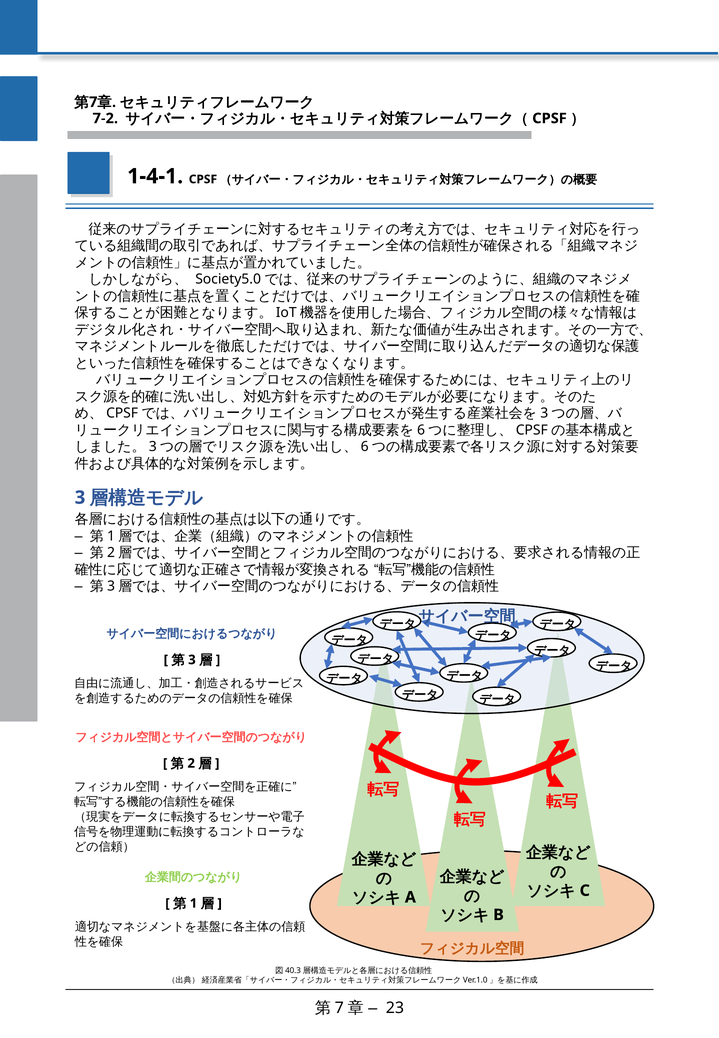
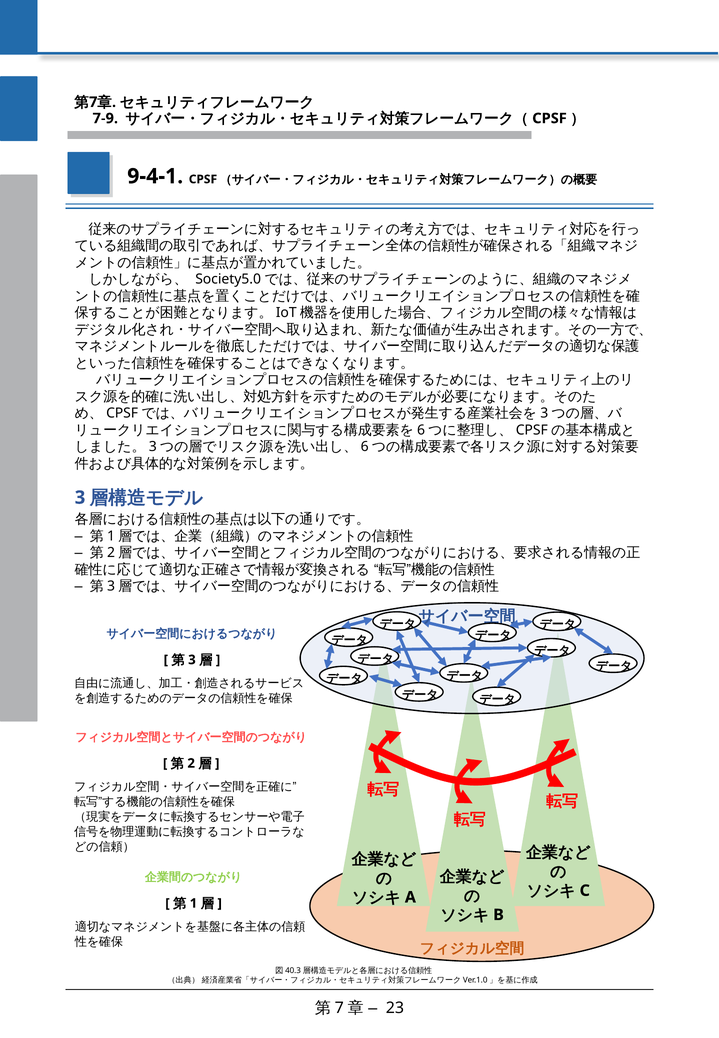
7-2: 7-2 -> 7-9 (105, 118)
1-4-1: 1-4-1 -> 9-4-1 (155, 176)
